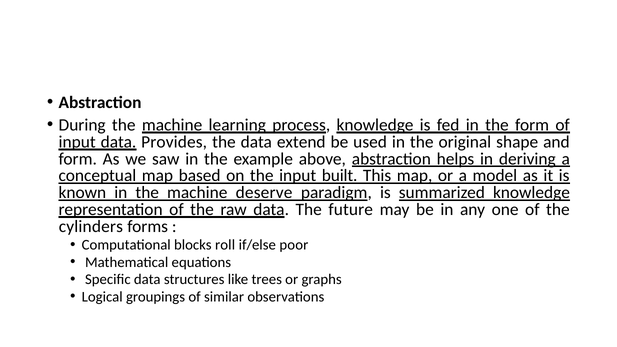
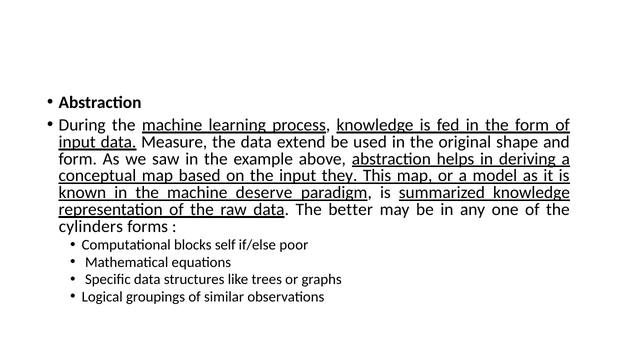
Provides: Provides -> Measure (174, 142)
built: built -> they (340, 176)
future: future -> better (351, 210)
roll: roll -> self (225, 245)
